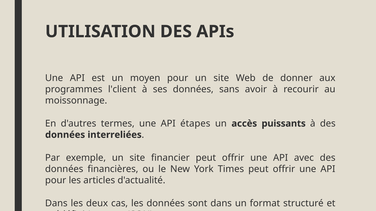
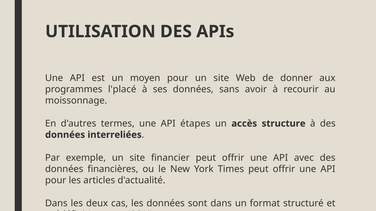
l'client: l'client -> l'placé (122, 89)
puissants: puissants -> structure (284, 124)
